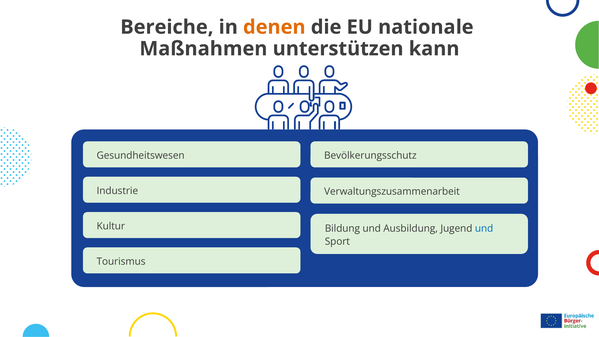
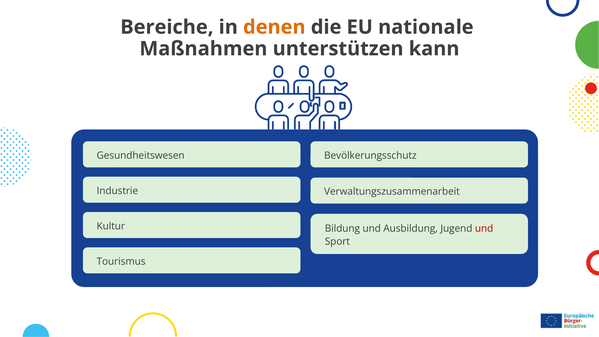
und colour: blue -> red (484, 229)
